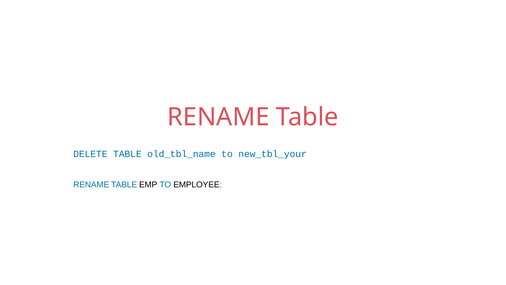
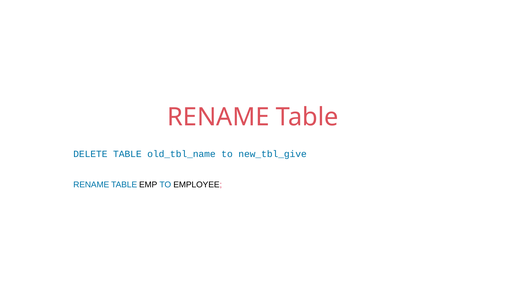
new_tbl_your: new_tbl_your -> new_tbl_give (273, 154)
